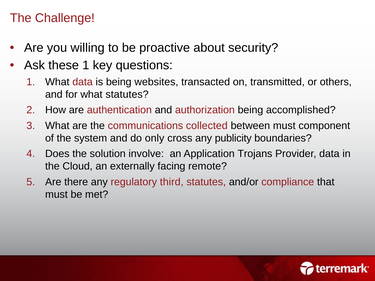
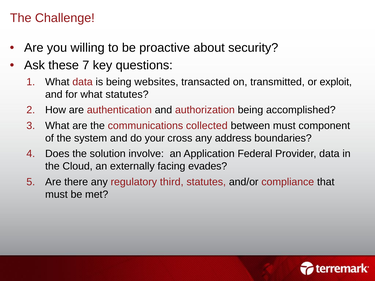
these 1: 1 -> 7 (86, 65)
others: others -> exploit (336, 82)
only: only -> your (155, 138)
publicity: publicity -> address (233, 138)
Trojans: Trojans -> Federal (255, 154)
remote: remote -> evades (208, 166)
